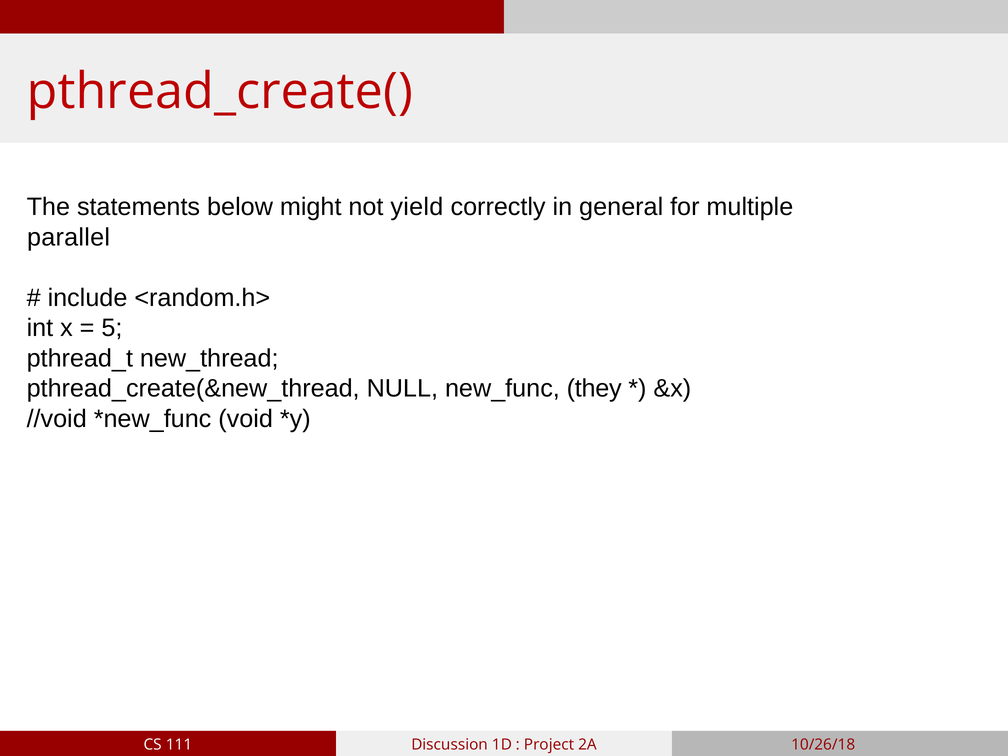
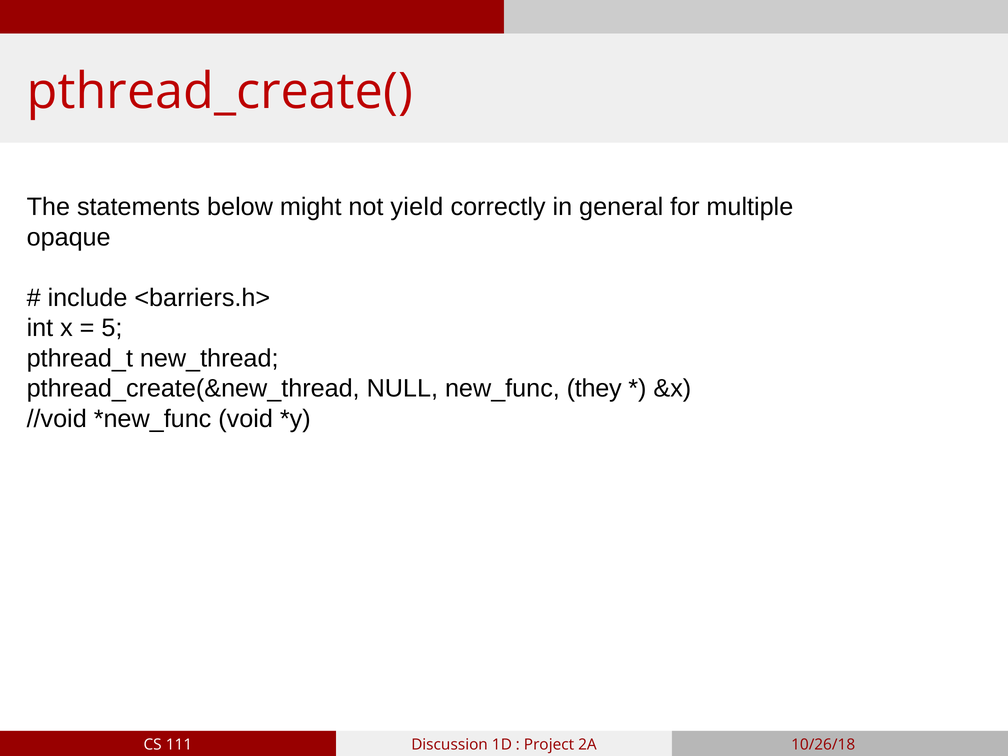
parallel: parallel -> opaque (69, 237)
<random.h>: <random.h> -> <barriers.h> (202, 298)
